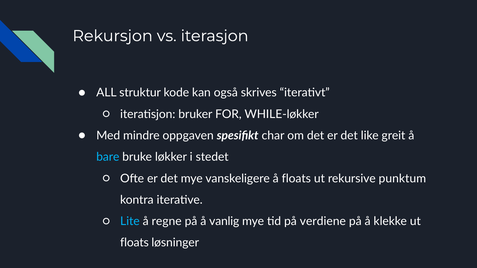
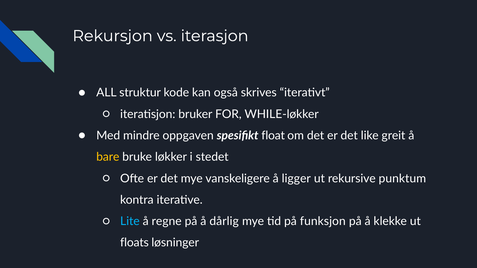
char: char -> float (273, 136)
bare colour: light blue -> yellow (108, 157)
å floats: floats -> ligger (296, 179)
vanlig: vanlig -> dårlig (224, 222)
verdiene: verdiene -> funksjon (323, 222)
